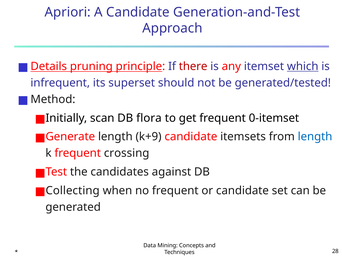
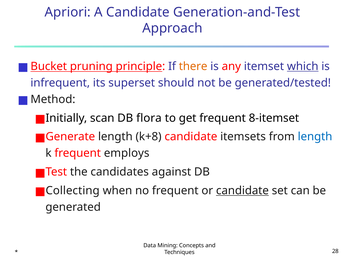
Details: Details -> Bucket (49, 66)
there colour: red -> orange (193, 66)
0-itemset: 0-itemset -> 8-itemset (274, 118)
k+9: k+9 -> k+8 (149, 136)
crossing: crossing -> employs (127, 153)
candidate underline: none -> present (242, 190)
